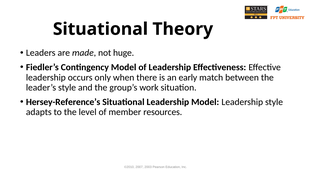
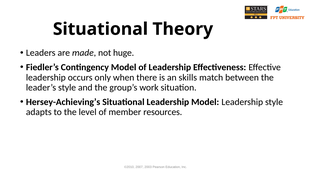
early: early -> skills (188, 77)
Hersey-Reference’s: Hersey-Reference’s -> Hersey-Achieving’s (63, 102)
